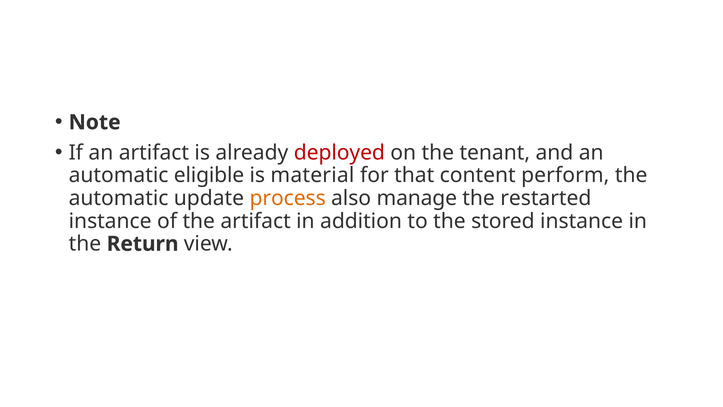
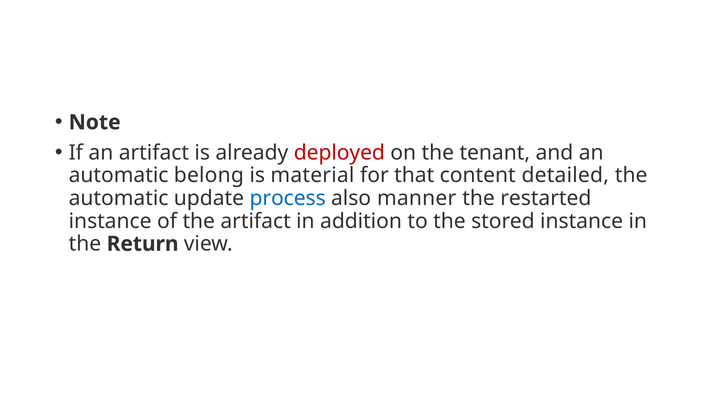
eligible: eligible -> belong (209, 175)
perform: perform -> detailed (565, 175)
process colour: orange -> blue (288, 198)
manage: manage -> manner (417, 198)
